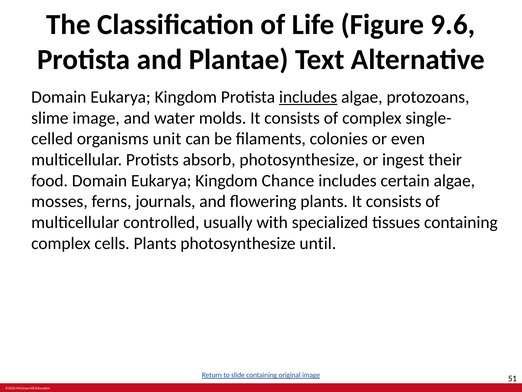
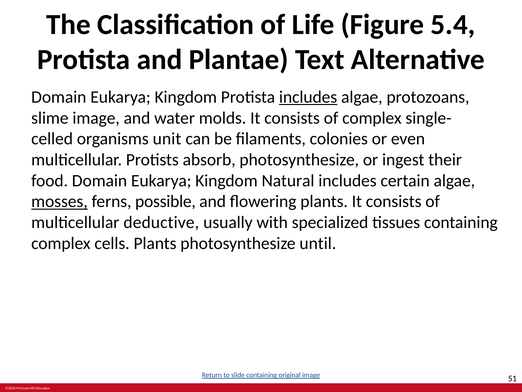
9.6: 9.6 -> 5.4 (453, 25)
Chance: Chance -> Natural (288, 180)
mosses underline: none -> present (59, 201)
journals: journals -> possible (165, 201)
controlled: controlled -> deductive (161, 222)
